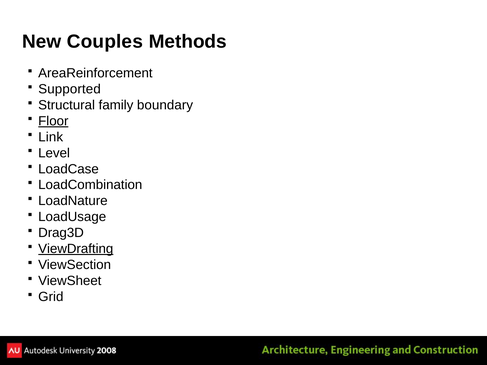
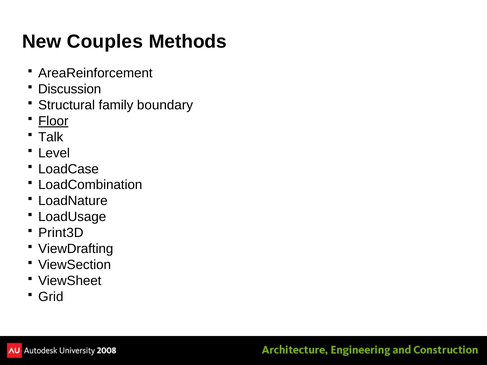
Supported: Supported -> Discussion (70, 89)
Link: Link -> Talk (51, 137)
Drag3D: Drag3D -> Print3D (61, 233)
ViewDrafting underline: present -> none (76, 249)
